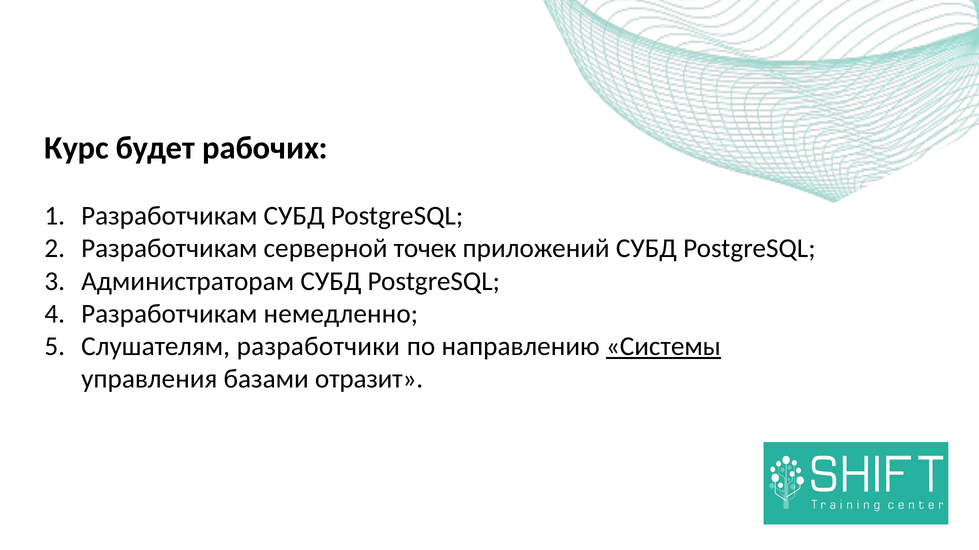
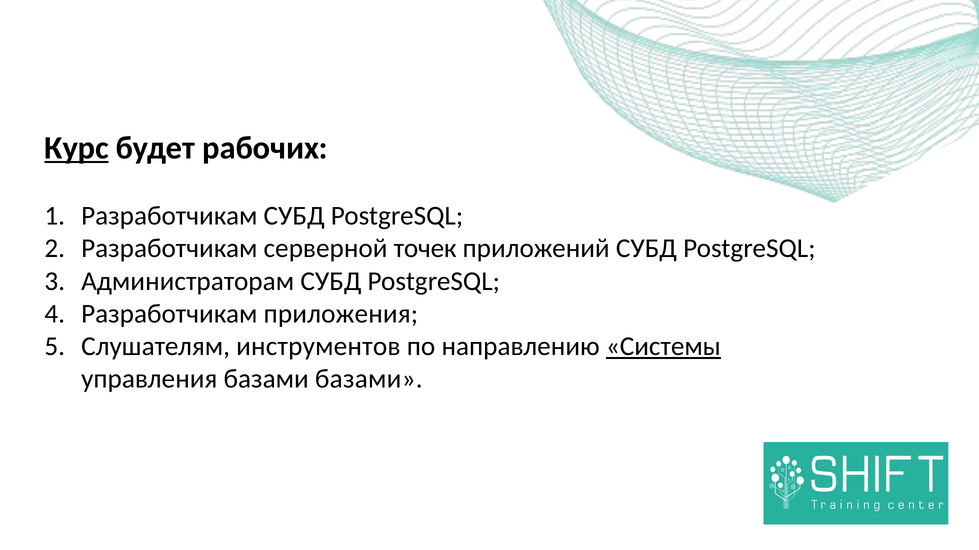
Курс underline: none -> present (77, 148)
немедленно: немедленно -> приложения (341, 314)
разработчики: разработчики -> инструментов (318, 347)
базами отразит: отразит -> базами (369, 379)
